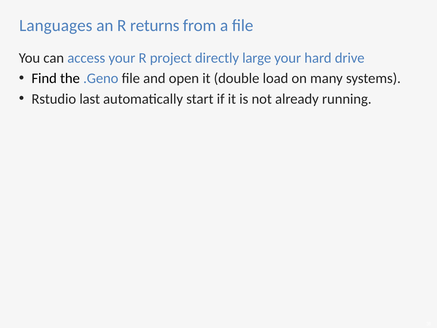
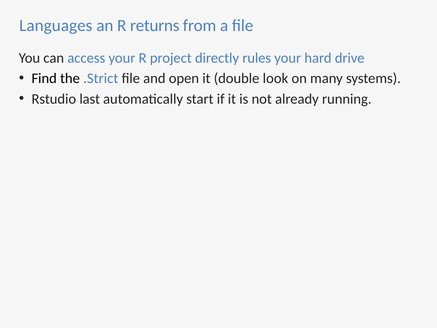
large: large -> rules (257, 58)
.Geno: .Geno -> .Strict (101, 78)
load: load -> look (275, 78)
